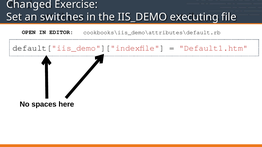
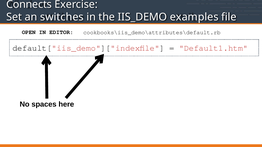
Changed: Changed -> Connects (29, 4)
executing: executing -> examples (194, 17)
